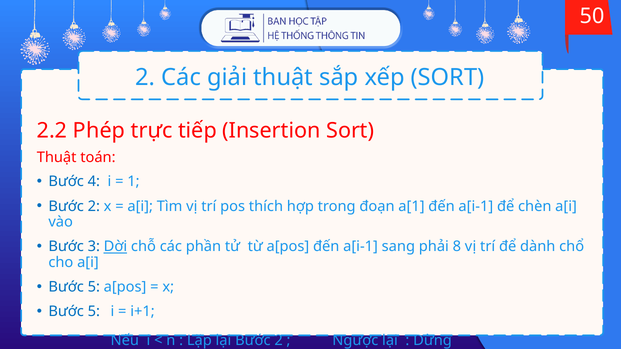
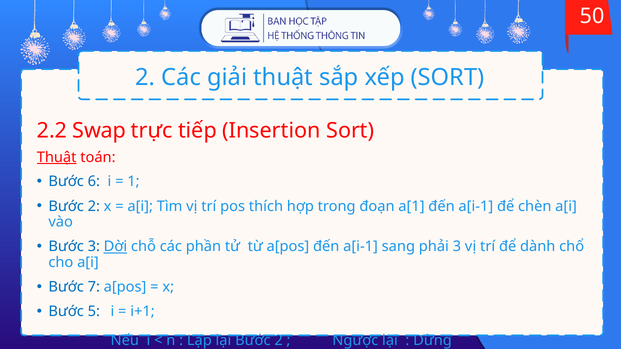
Phép: Phép -> Swap (99, 131)
Thuật underline: none -> present (57, 157)
4: 4 -> 6 (94, 182)
phải 8: 8 -> 3 (457, 247)
5: 5 -> 7 (94, 287)
